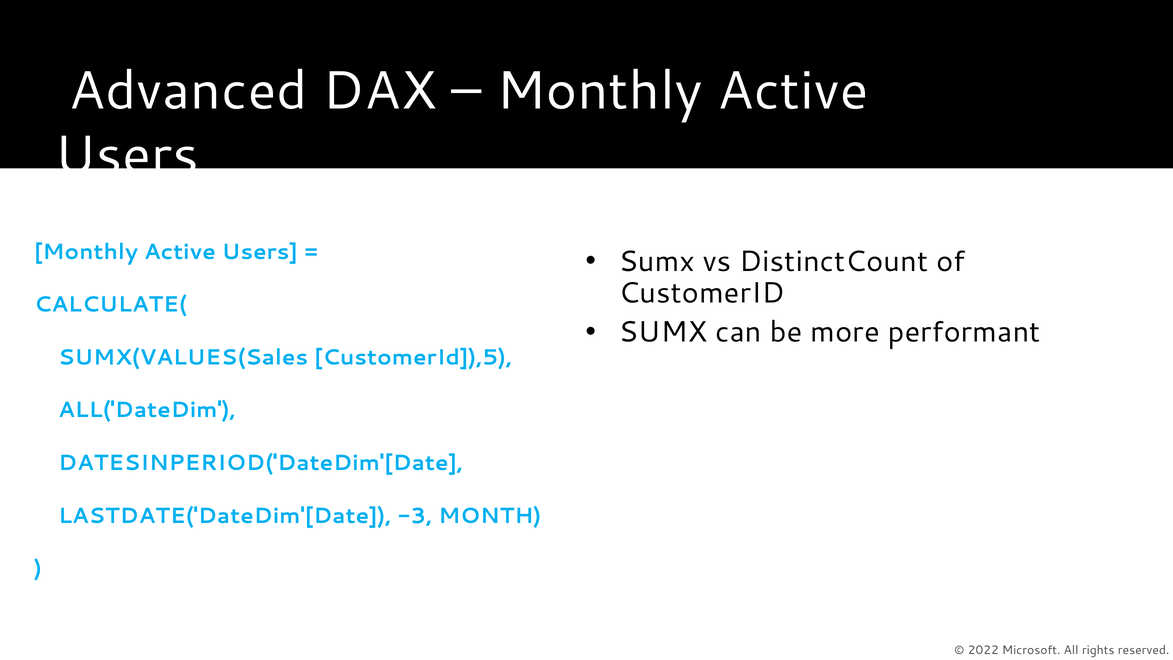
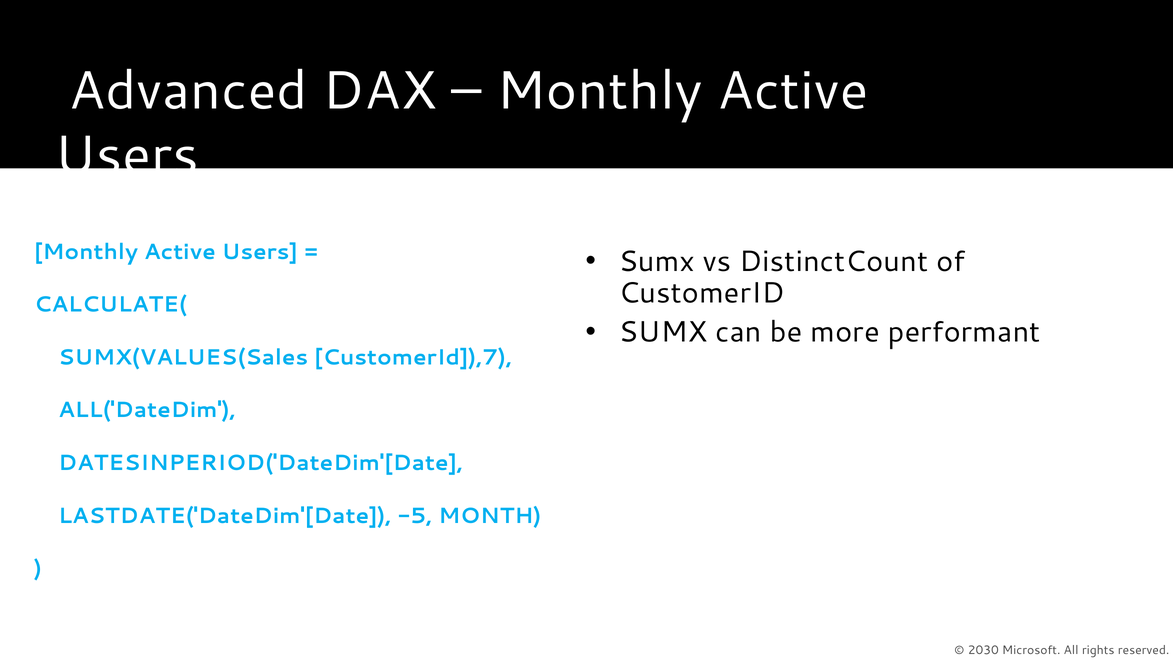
CustomerId]),5: CustomerId]),5 -> CustomerId]),7 (413, 357)
-3: -3 -> -5 (415, 516)
2022: 2022 -> 2030 (983, 650)
